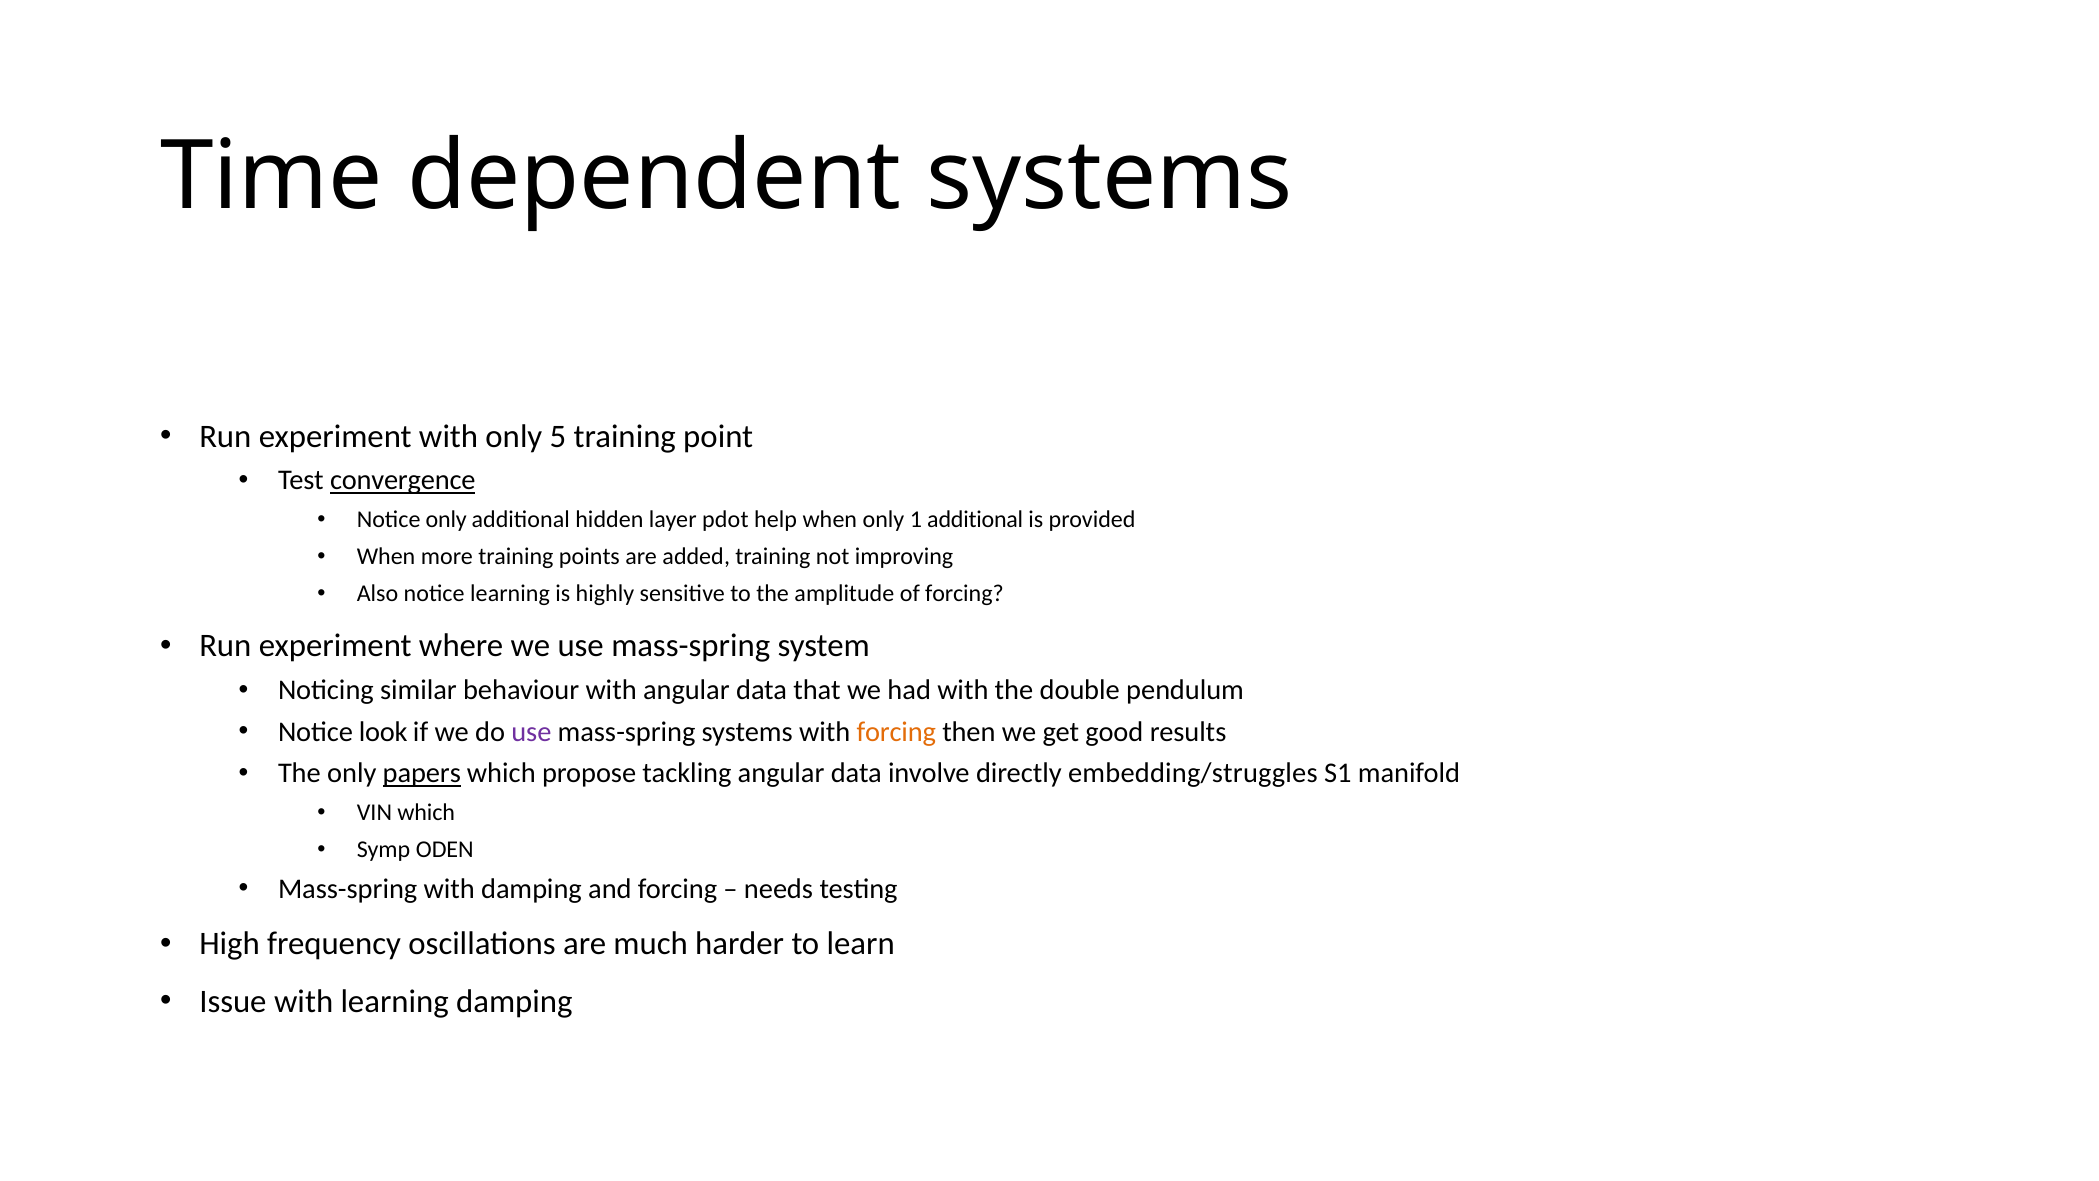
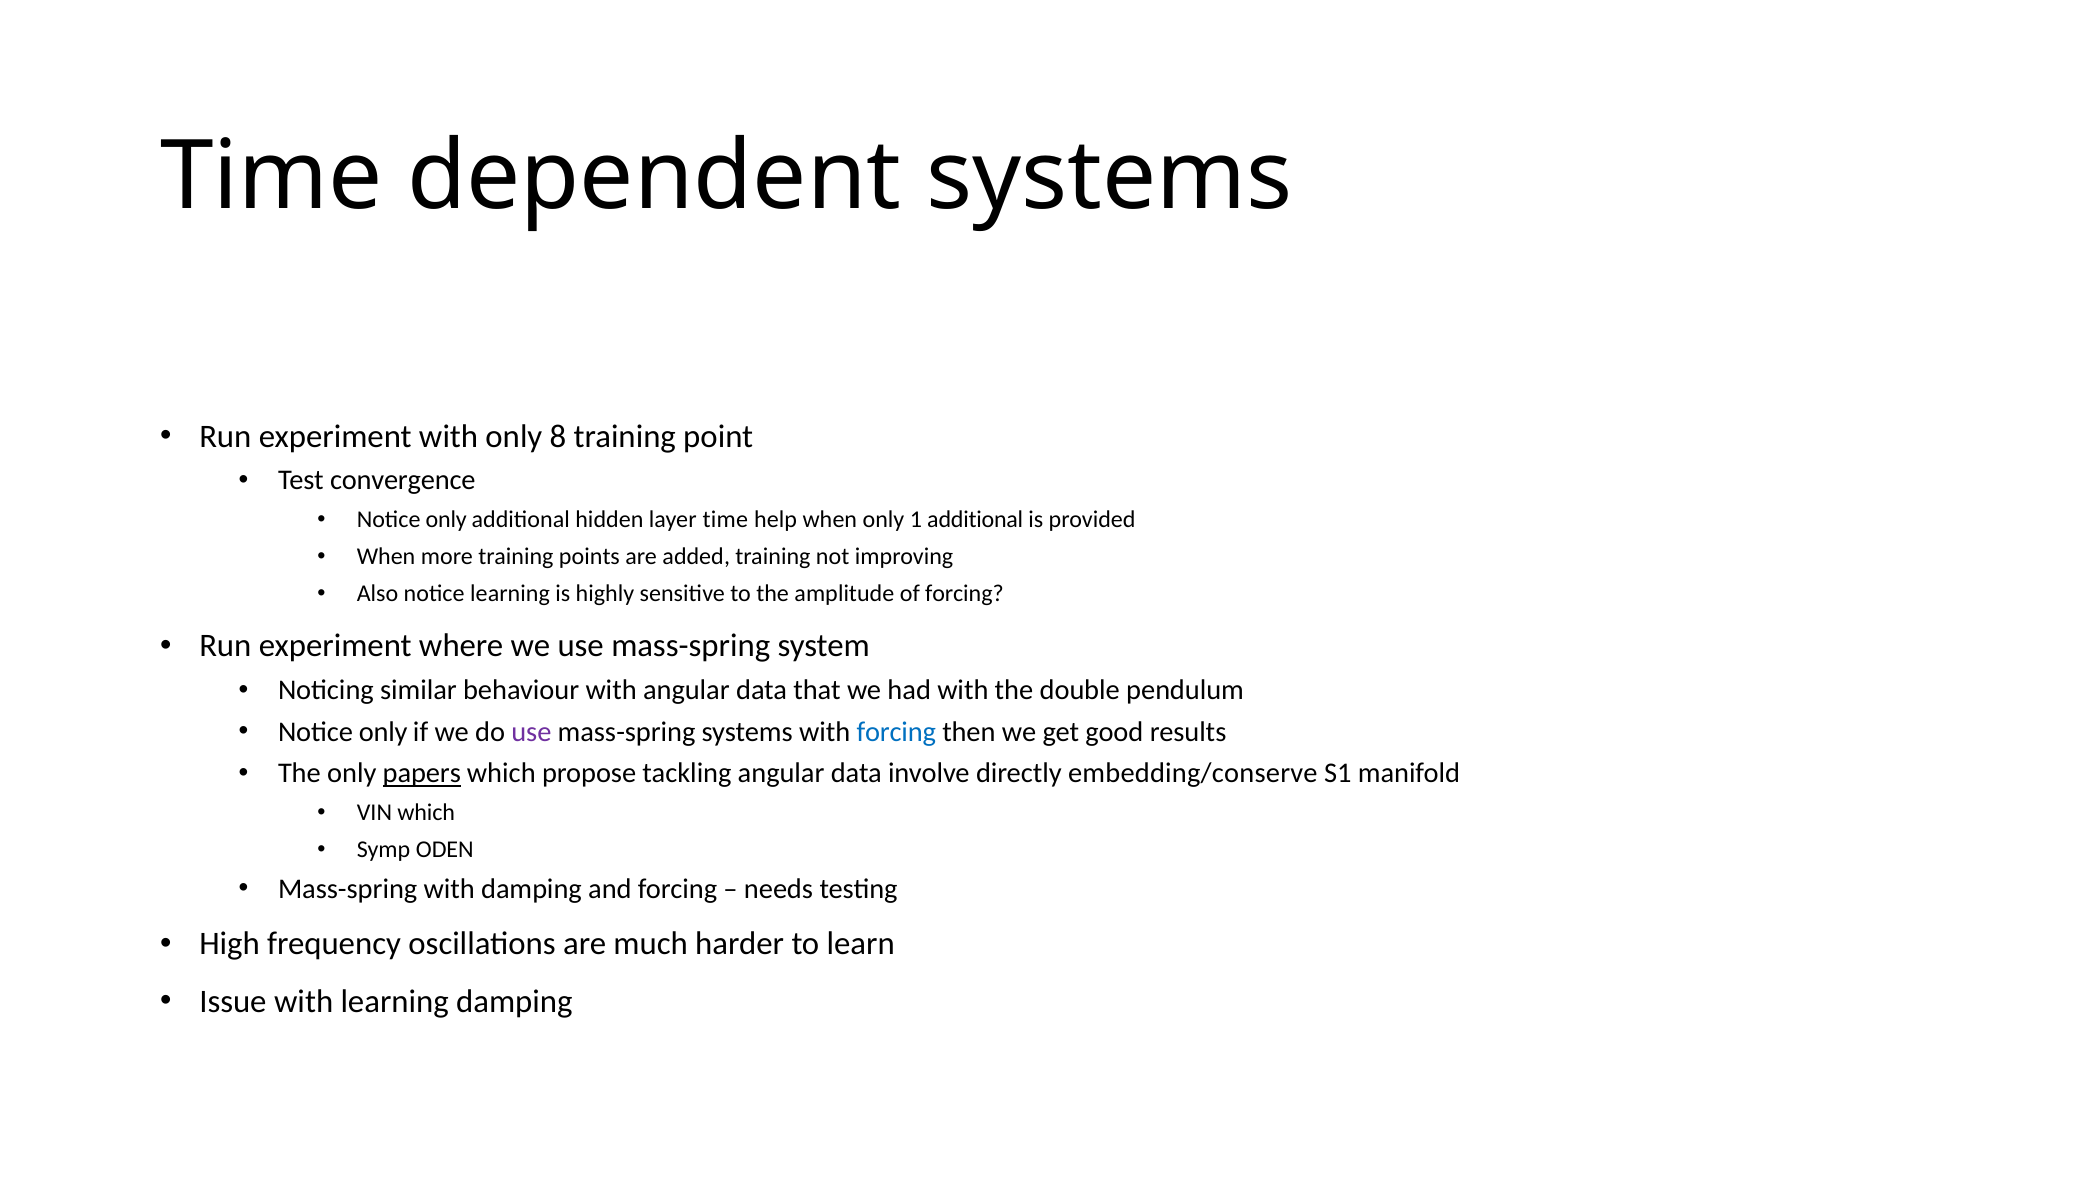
5: 5 -> 8 (558, 436)
convergence underline: present -> none (403, 480)
layer pdot: pdot -> time (725, 520)
look: look -> only (383, 732)
forcing colour: orange -> blue (896, 732)
embedding/struggles: embedding/struggles -> embedding/conserve (1193, 773)
